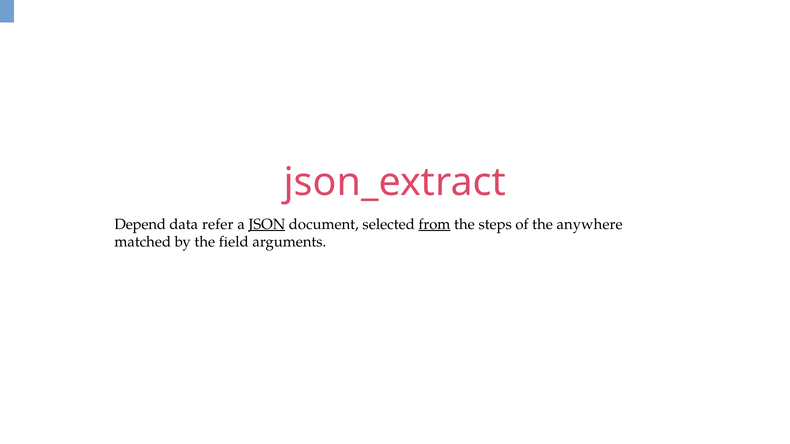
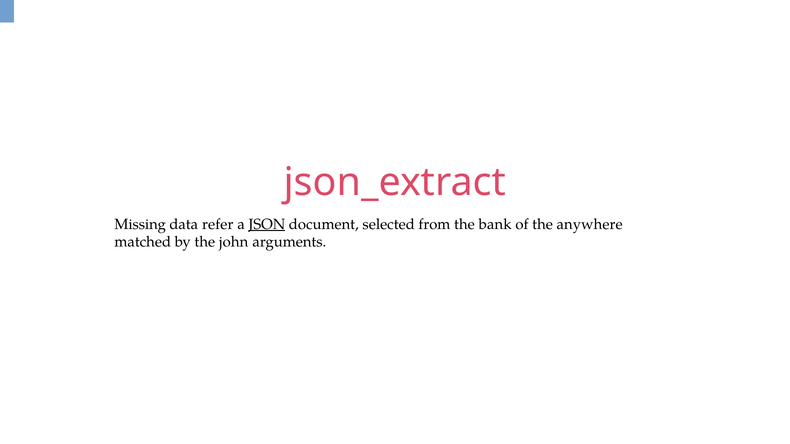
Depend: Depend -> Missing (140, 224)
from underline: present -> none (434, 224)
steps: steps -> bank (495, 224)
field: field -> john (234, 242)
